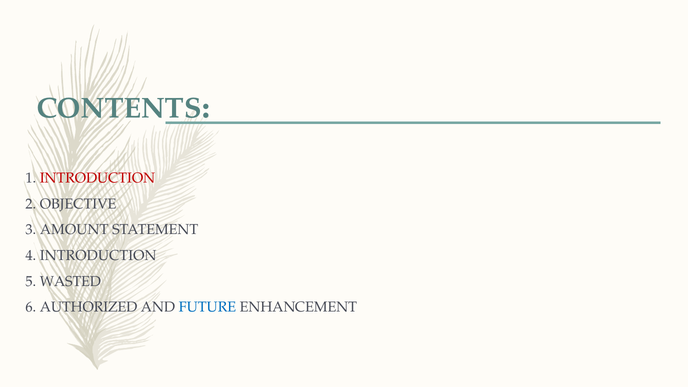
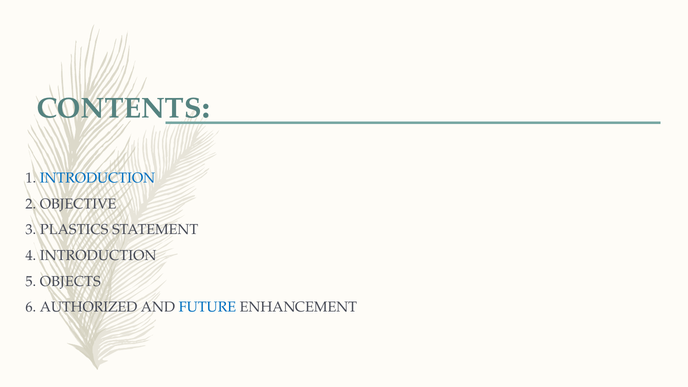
INTRODUCTION colour: red -> blue (97, 178)
AMOUNT: AMOUNT -> PLASTICS (74, 230)
WASTED: WASTED -> OBJECTS (70, 281)
